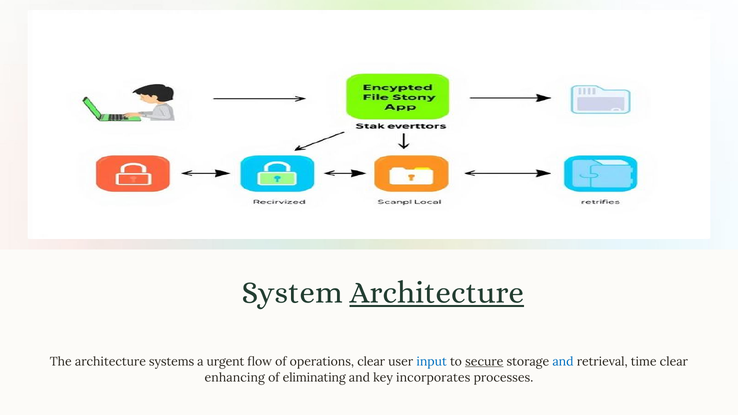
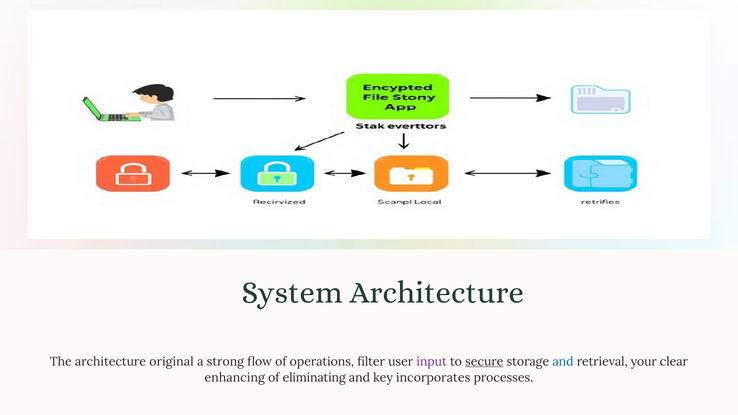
Architecture underline: present -> none (437, 293)
systems: systems -> original (172, 362)
urgent: urgent -> strong (225, 362)
operations clear: clear -> filter (371, 362)
input colour: blue -> purple (432, 362)
time: time -> your (644, 362)
